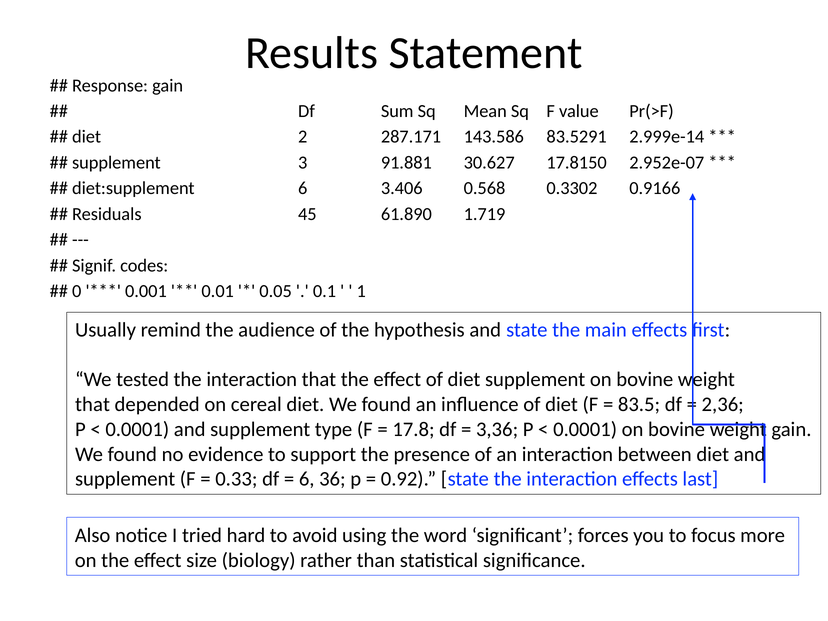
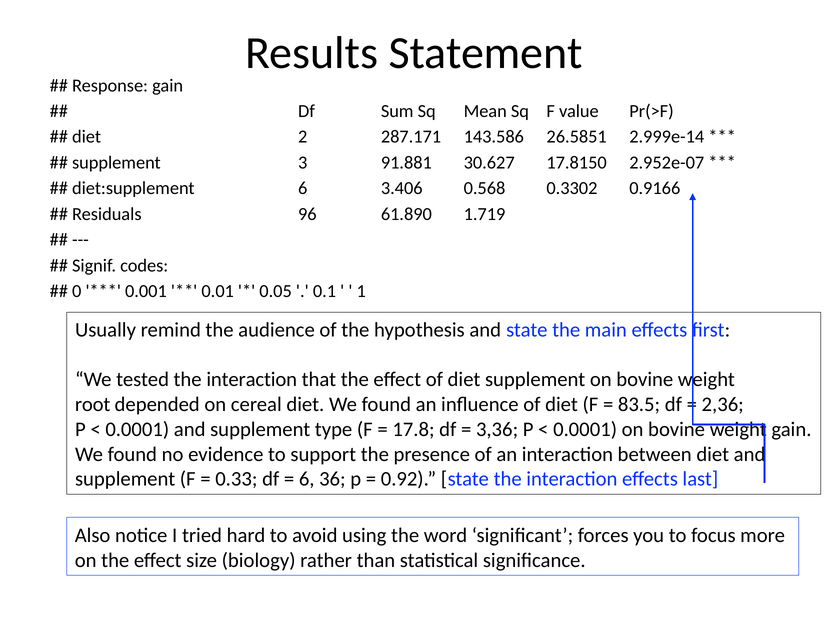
83.5291: 83.5291 -> 26.5851 (577, 137)
45: 45 -> 96 (307, 214)
that: that -> root (93, 404)
